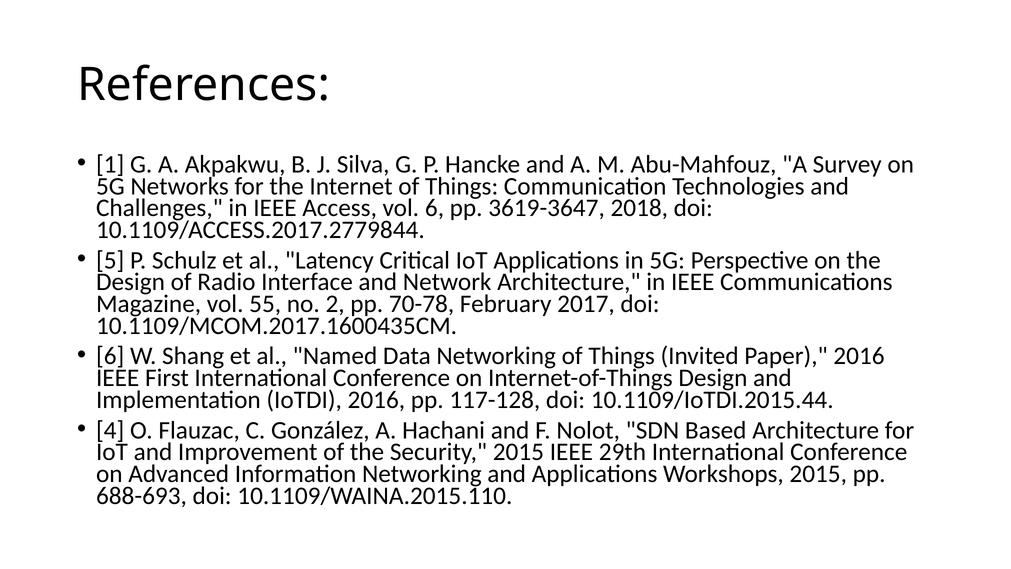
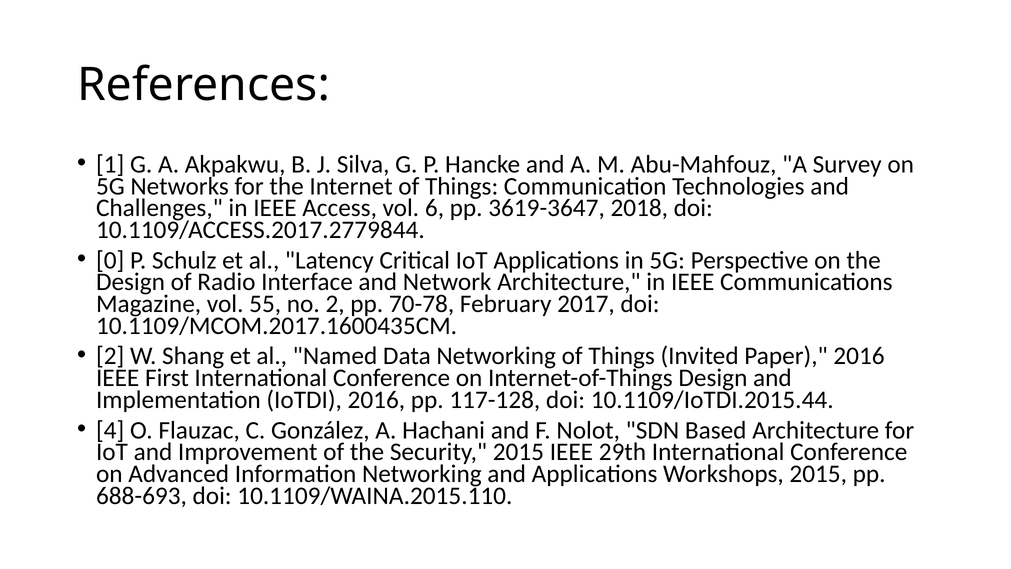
5: 5 -> 0 (110, 260)
6: 6 -> 2 (110, 356)
